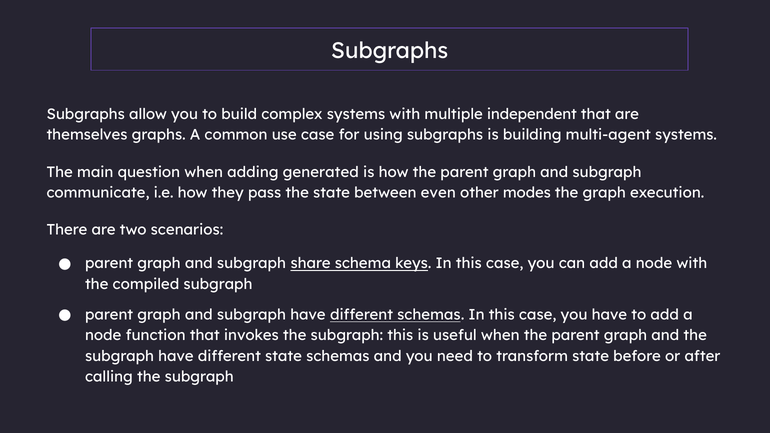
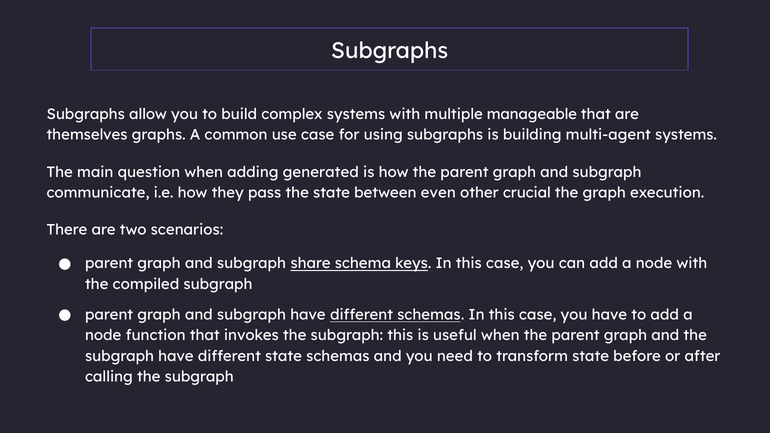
independent: independent -> manageable (532, 114)
modes: modes -> crucial (527, 193)
